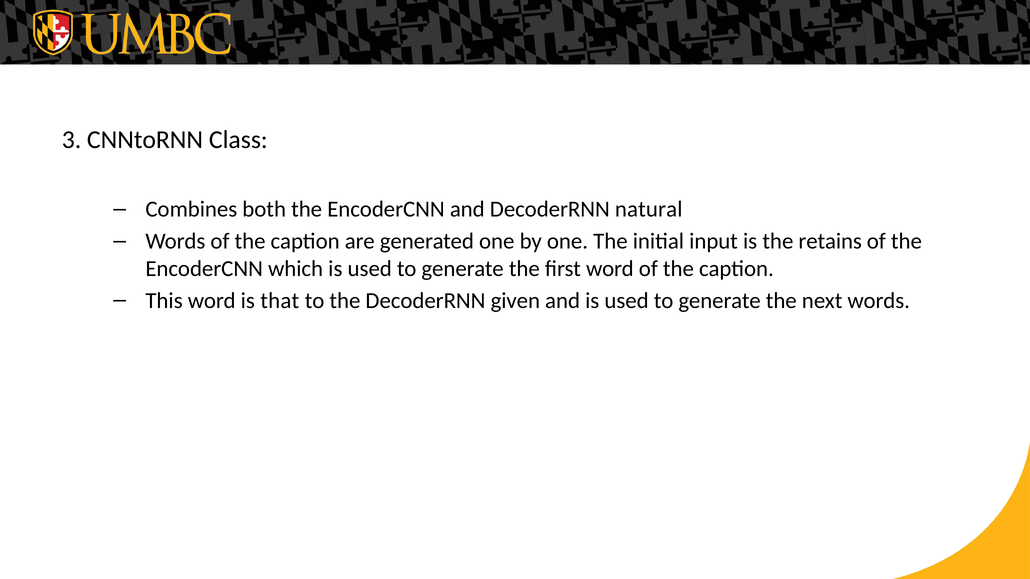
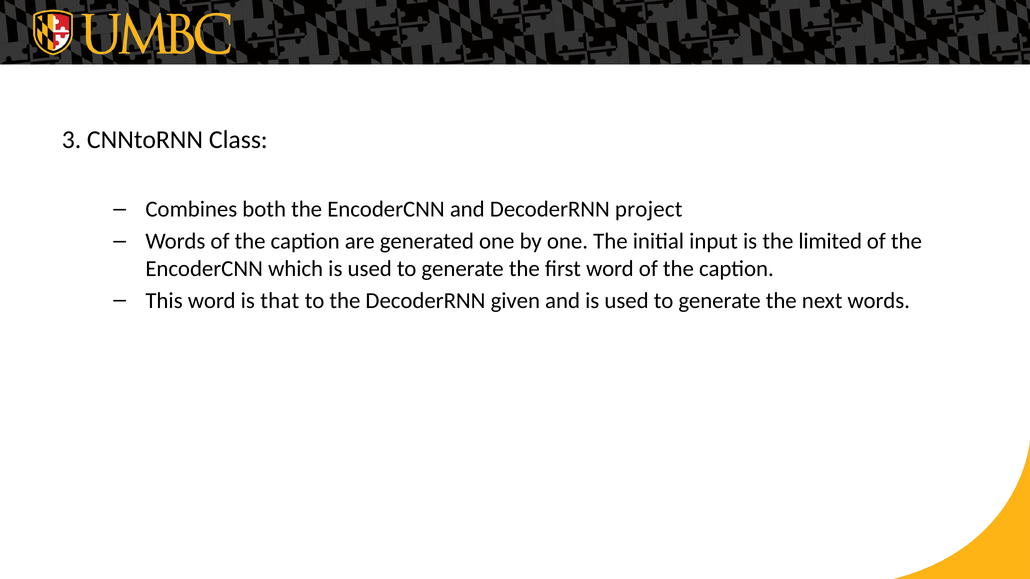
natural: natural -> project (649, 209)
retains: retains -> limited (830, 241)
